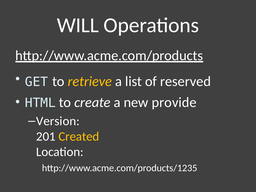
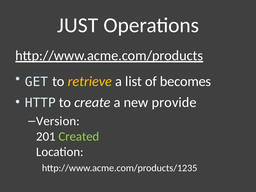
WILL: WILL -> JUST (78, 25)
reserved: reserved -> becomes (186, 81)
HTML: HTML -> HTTP (40, 103)
Created colour: yellow -> light green (79, 136)
